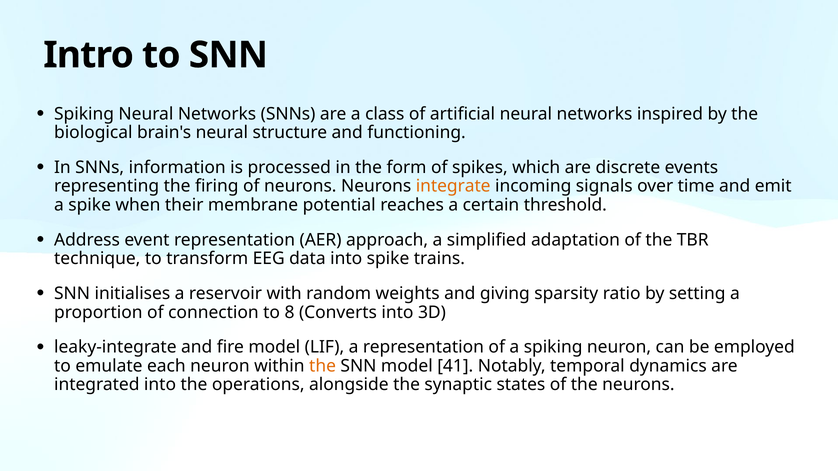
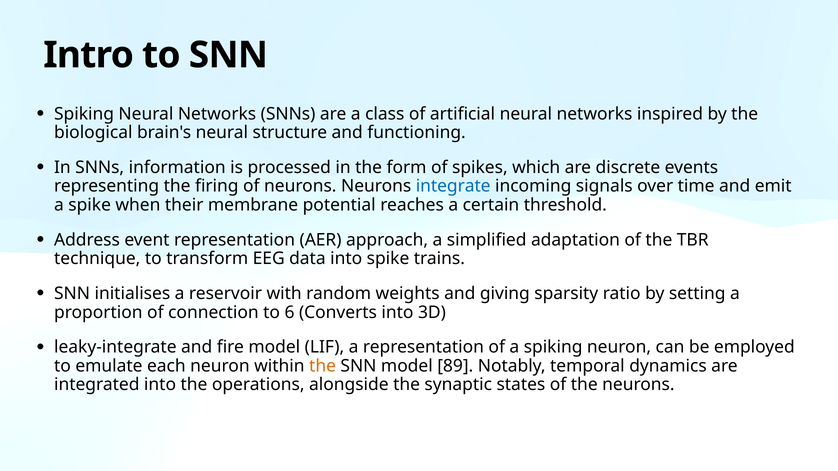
integrate colour: orange -> blue (453, 186)
8: 8 -> 6 (290, 313)
41: 41 -> 89 (455, 366)
